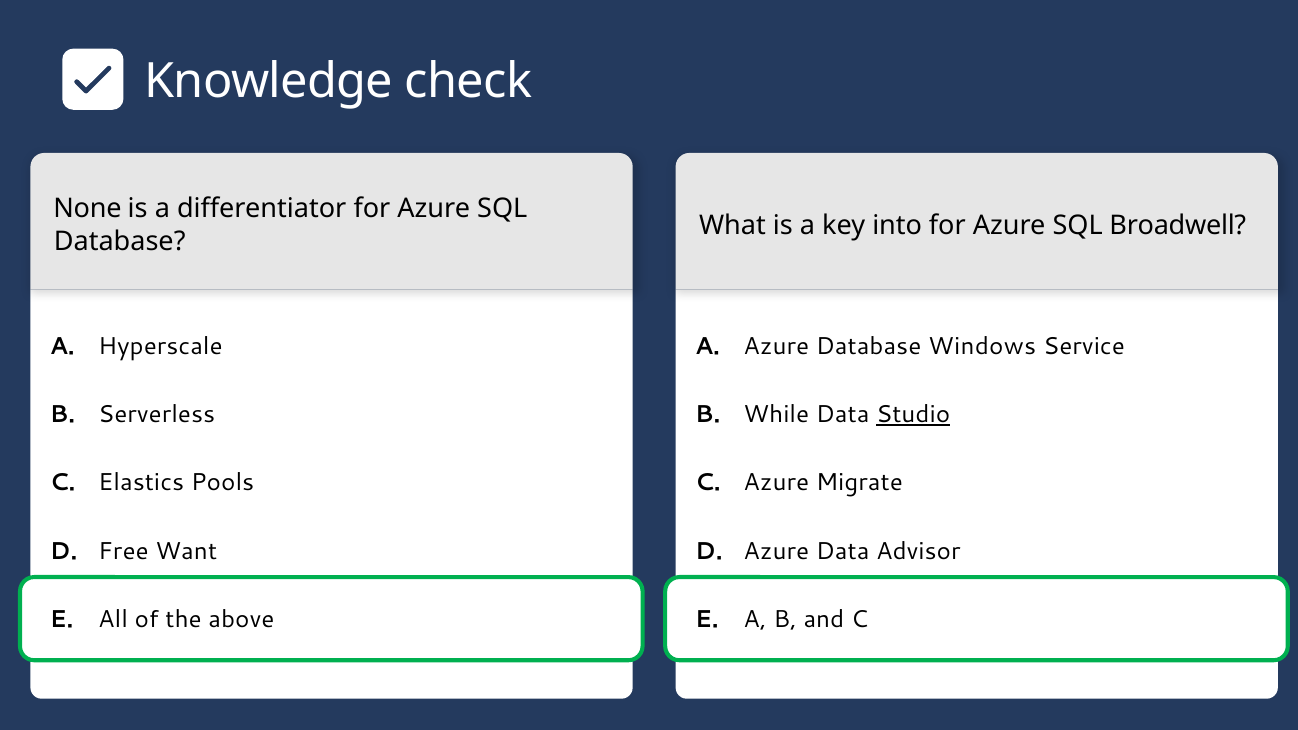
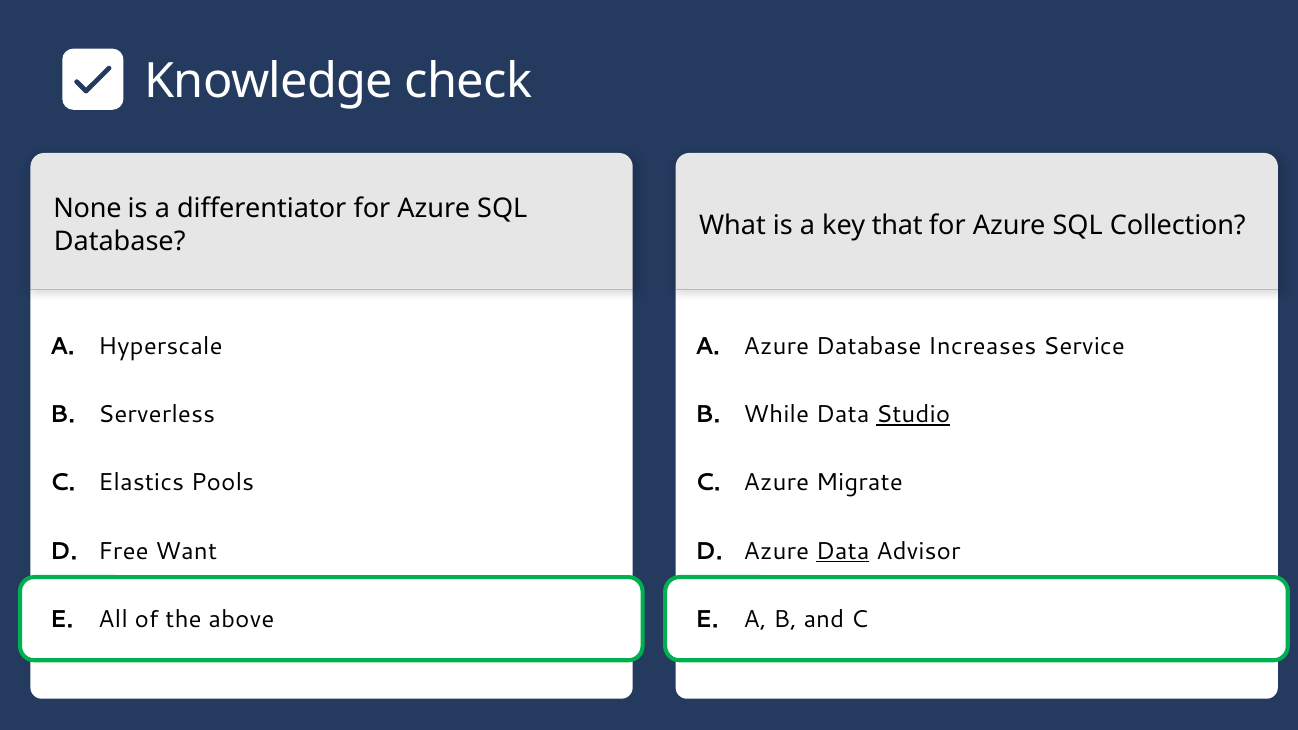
into: into -> that (897, 225)
Broadwell: Broadwell -> Collection (1178, 225)
Windows: Windows -> Increases (982, 347)
Data underline: none -> present (843, 551)
